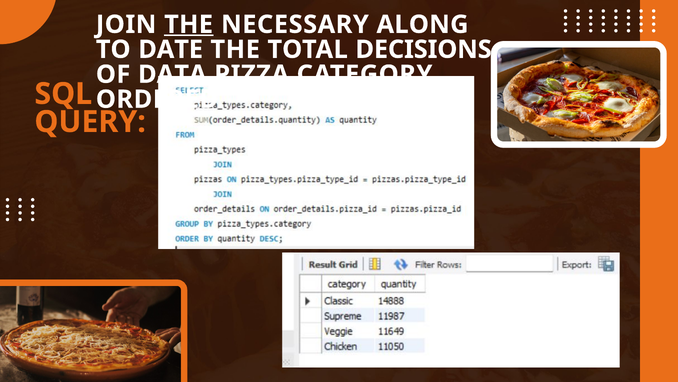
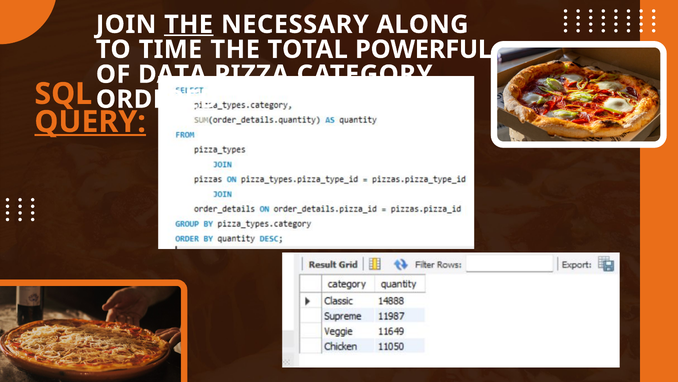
DATE: DATE -> TIME (170, 49)
DECISIONS: DECISIONS -> POWERFUL (424, 49)
QUERY underline: none -> present (90, 122)
